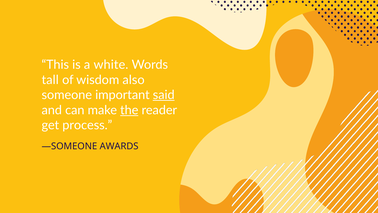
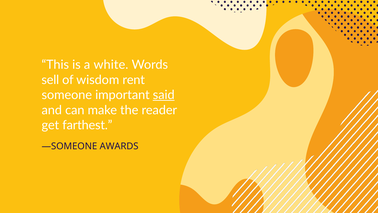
tall: tall -> sell (50, 80)
also: also -> rent (134, 80)
the underline: present -> none (129, 110)
process: process -> farthest (87, 125)
